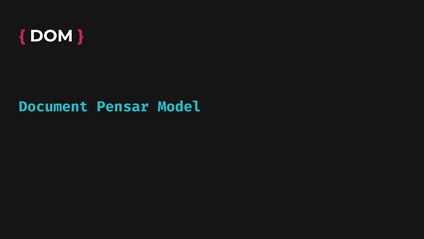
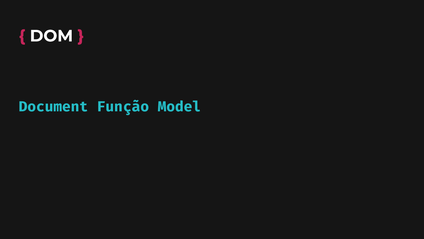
Pensar: Pensar -> Função (123, 106)
